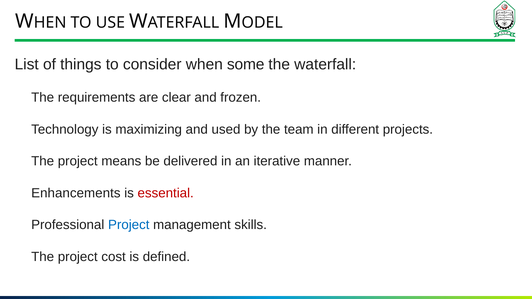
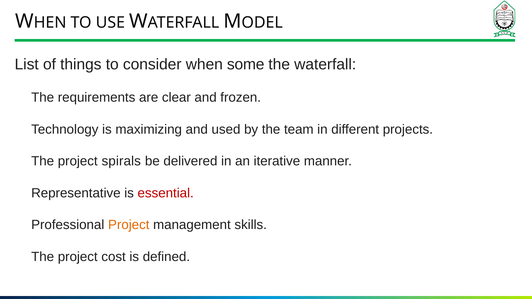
means: means -> spirals (121, 161)
Enhancements: Enhancements -> Representative (76, 193)
Project colour: blue -> orange (129, 225)
